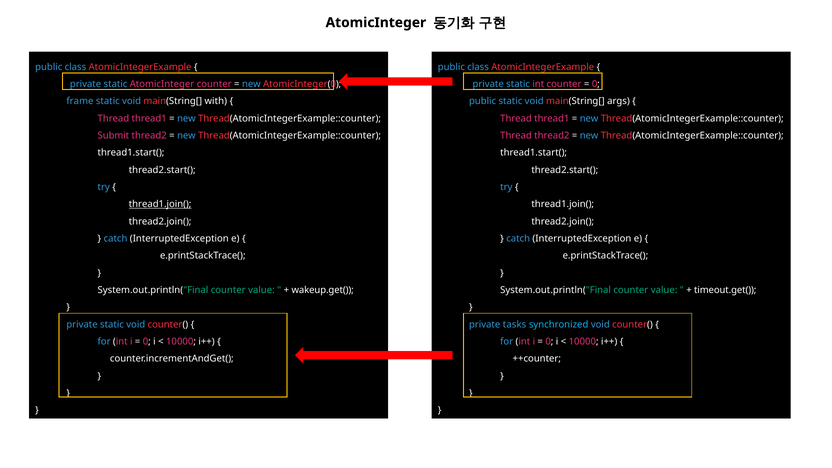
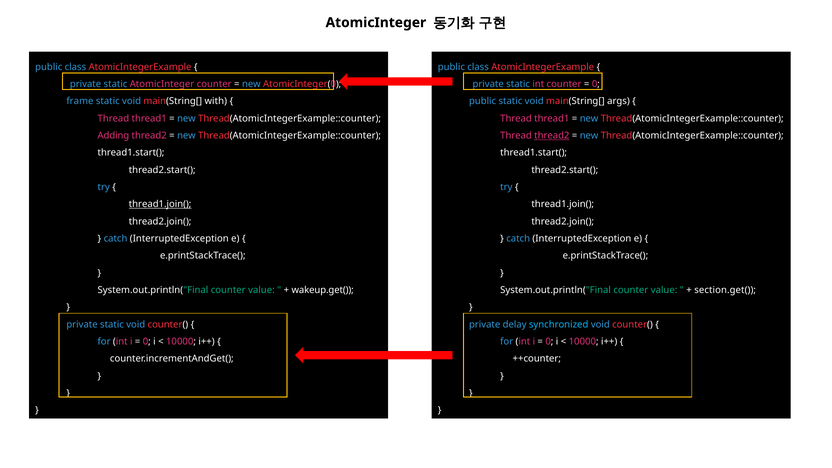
Submit: Submit -> Adding (113, 136)
thread2 underline: none -> present (552, 136)
timeout.get(: timeout.get( -> section.get( (725, 290)
tasks: tasks -> delay (515, 324)
